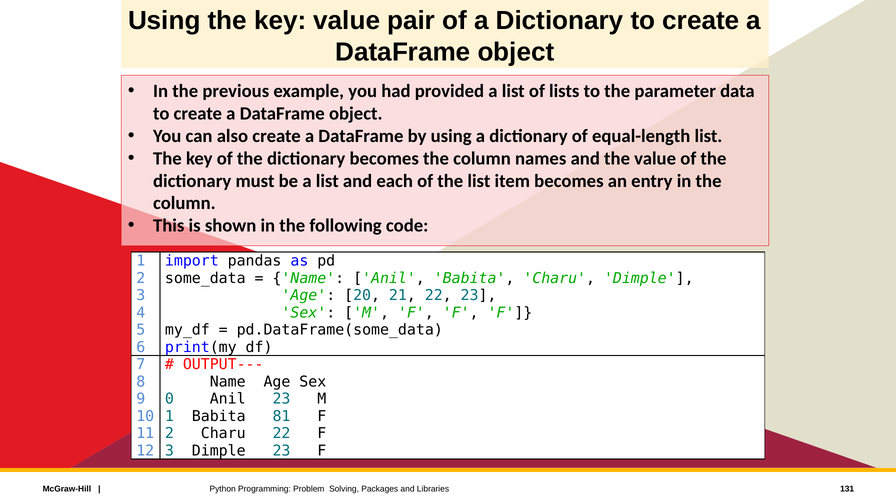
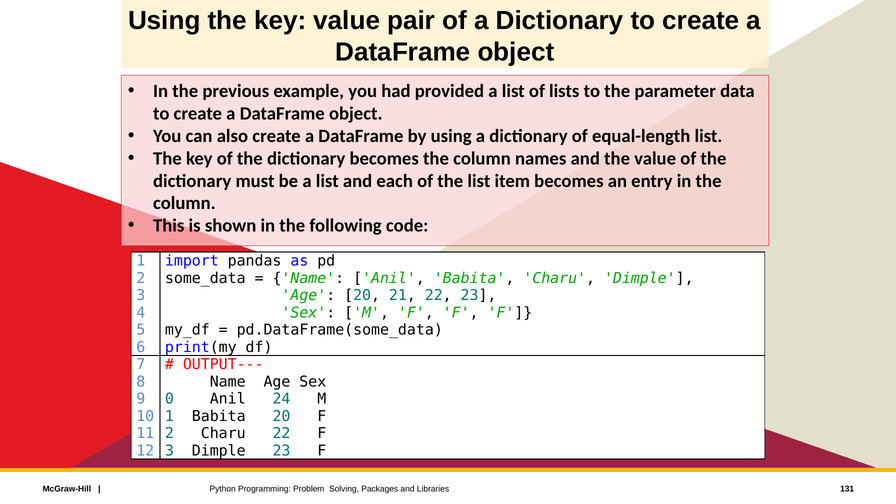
Anil 23: 23 -> 24 (281, 399)
Babita 81: 81 -> 20 (281, 416)
